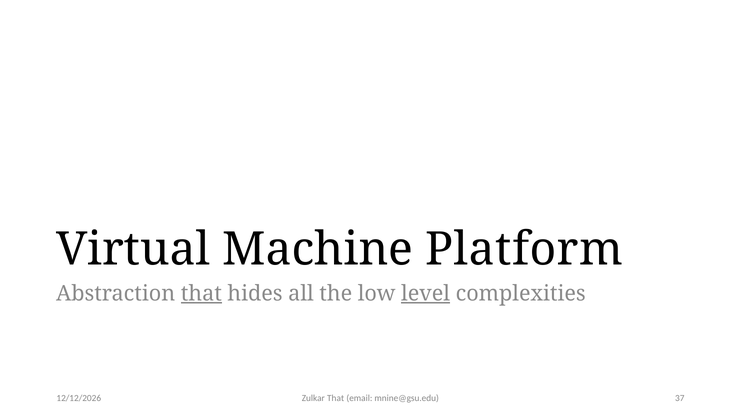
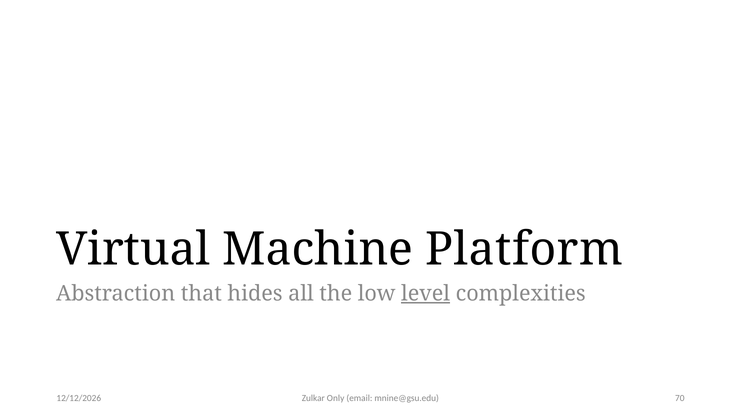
that underline: present -> none (201, 293)
Zulkar That: That -> Only (336, 398)
37: 37 -> 70 (680, 398)
